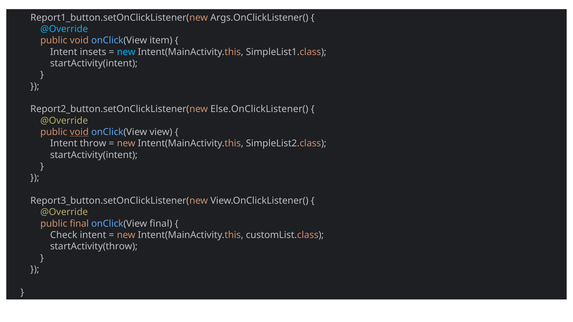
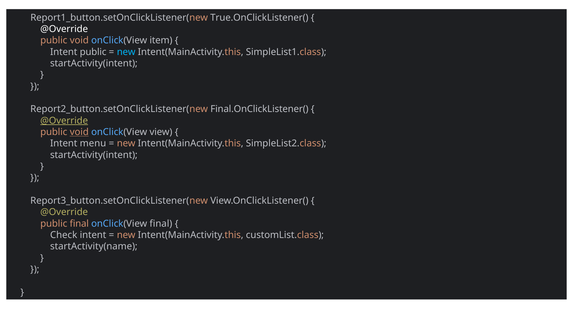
Args.OnClickListener(: Args.OnClickListener( -> True.OnClickListener( (259, 18)
@Override colour: light blue -> white (64, 29)
Intent insets: insets -> public (93, 52)
Else.OnClickListener(: Else.OnClickListener( -> Final.OnClickListener( (259, 109)
@Override underline: none -> present (64, 121)
throw: throw -> menu (93, 144)
startActivity(throw: startActivity(throw -> startActivity(name (94, 247)
